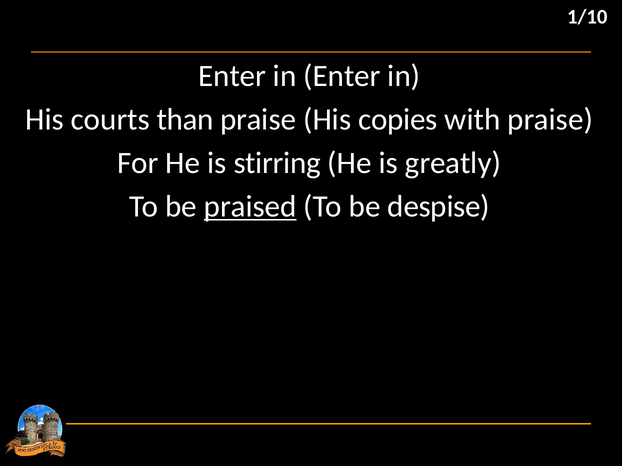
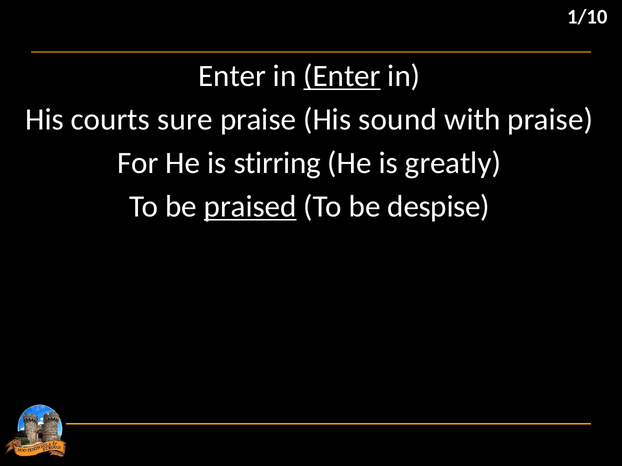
Enter underline: none -> present (342, 76)
than: than -> sure (185, 120)
copies: copies -> sound (398, 120)
